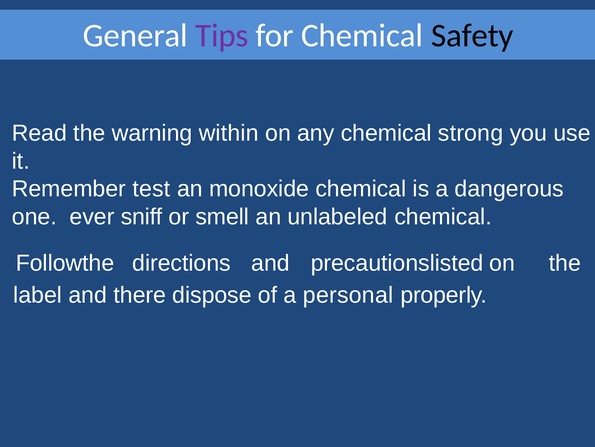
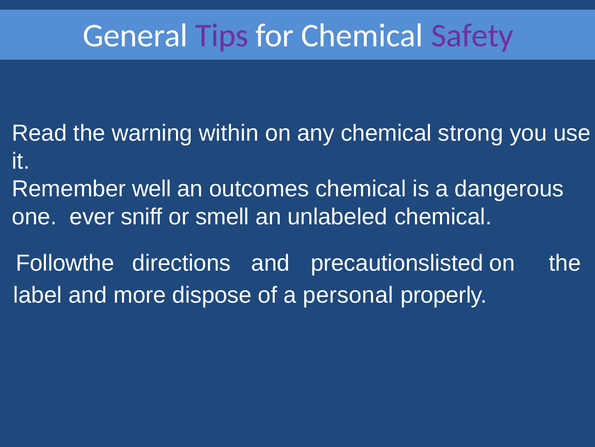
Safety colour: black -> purple (472, 36)
test: test -> well (152, 189)
monoxide: monoxide -> outcomes (259, 189)
there: there -> more (140, 295)
